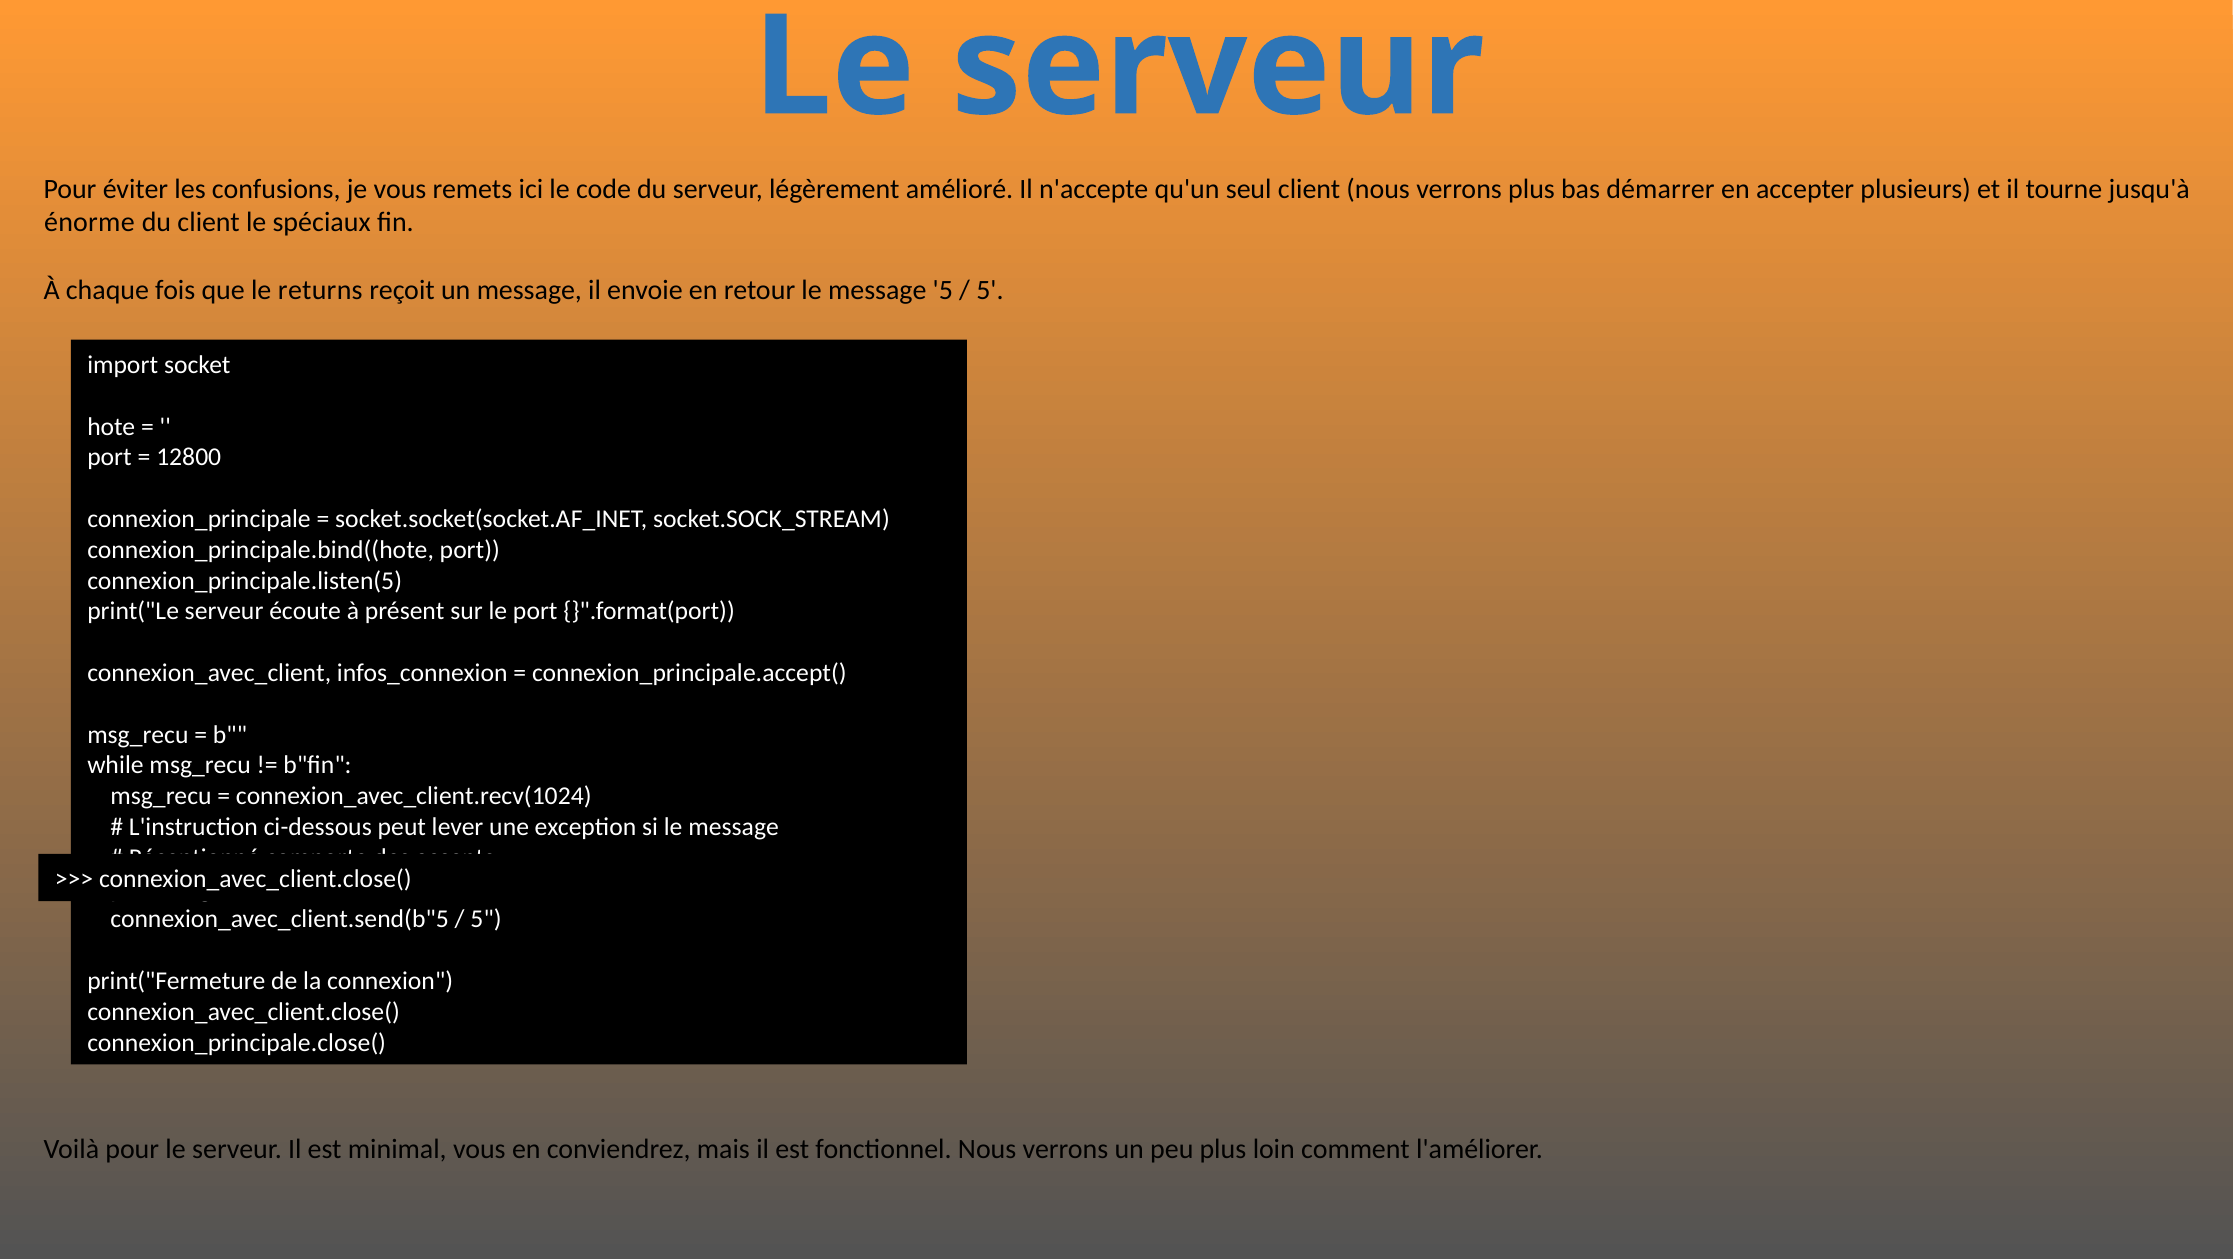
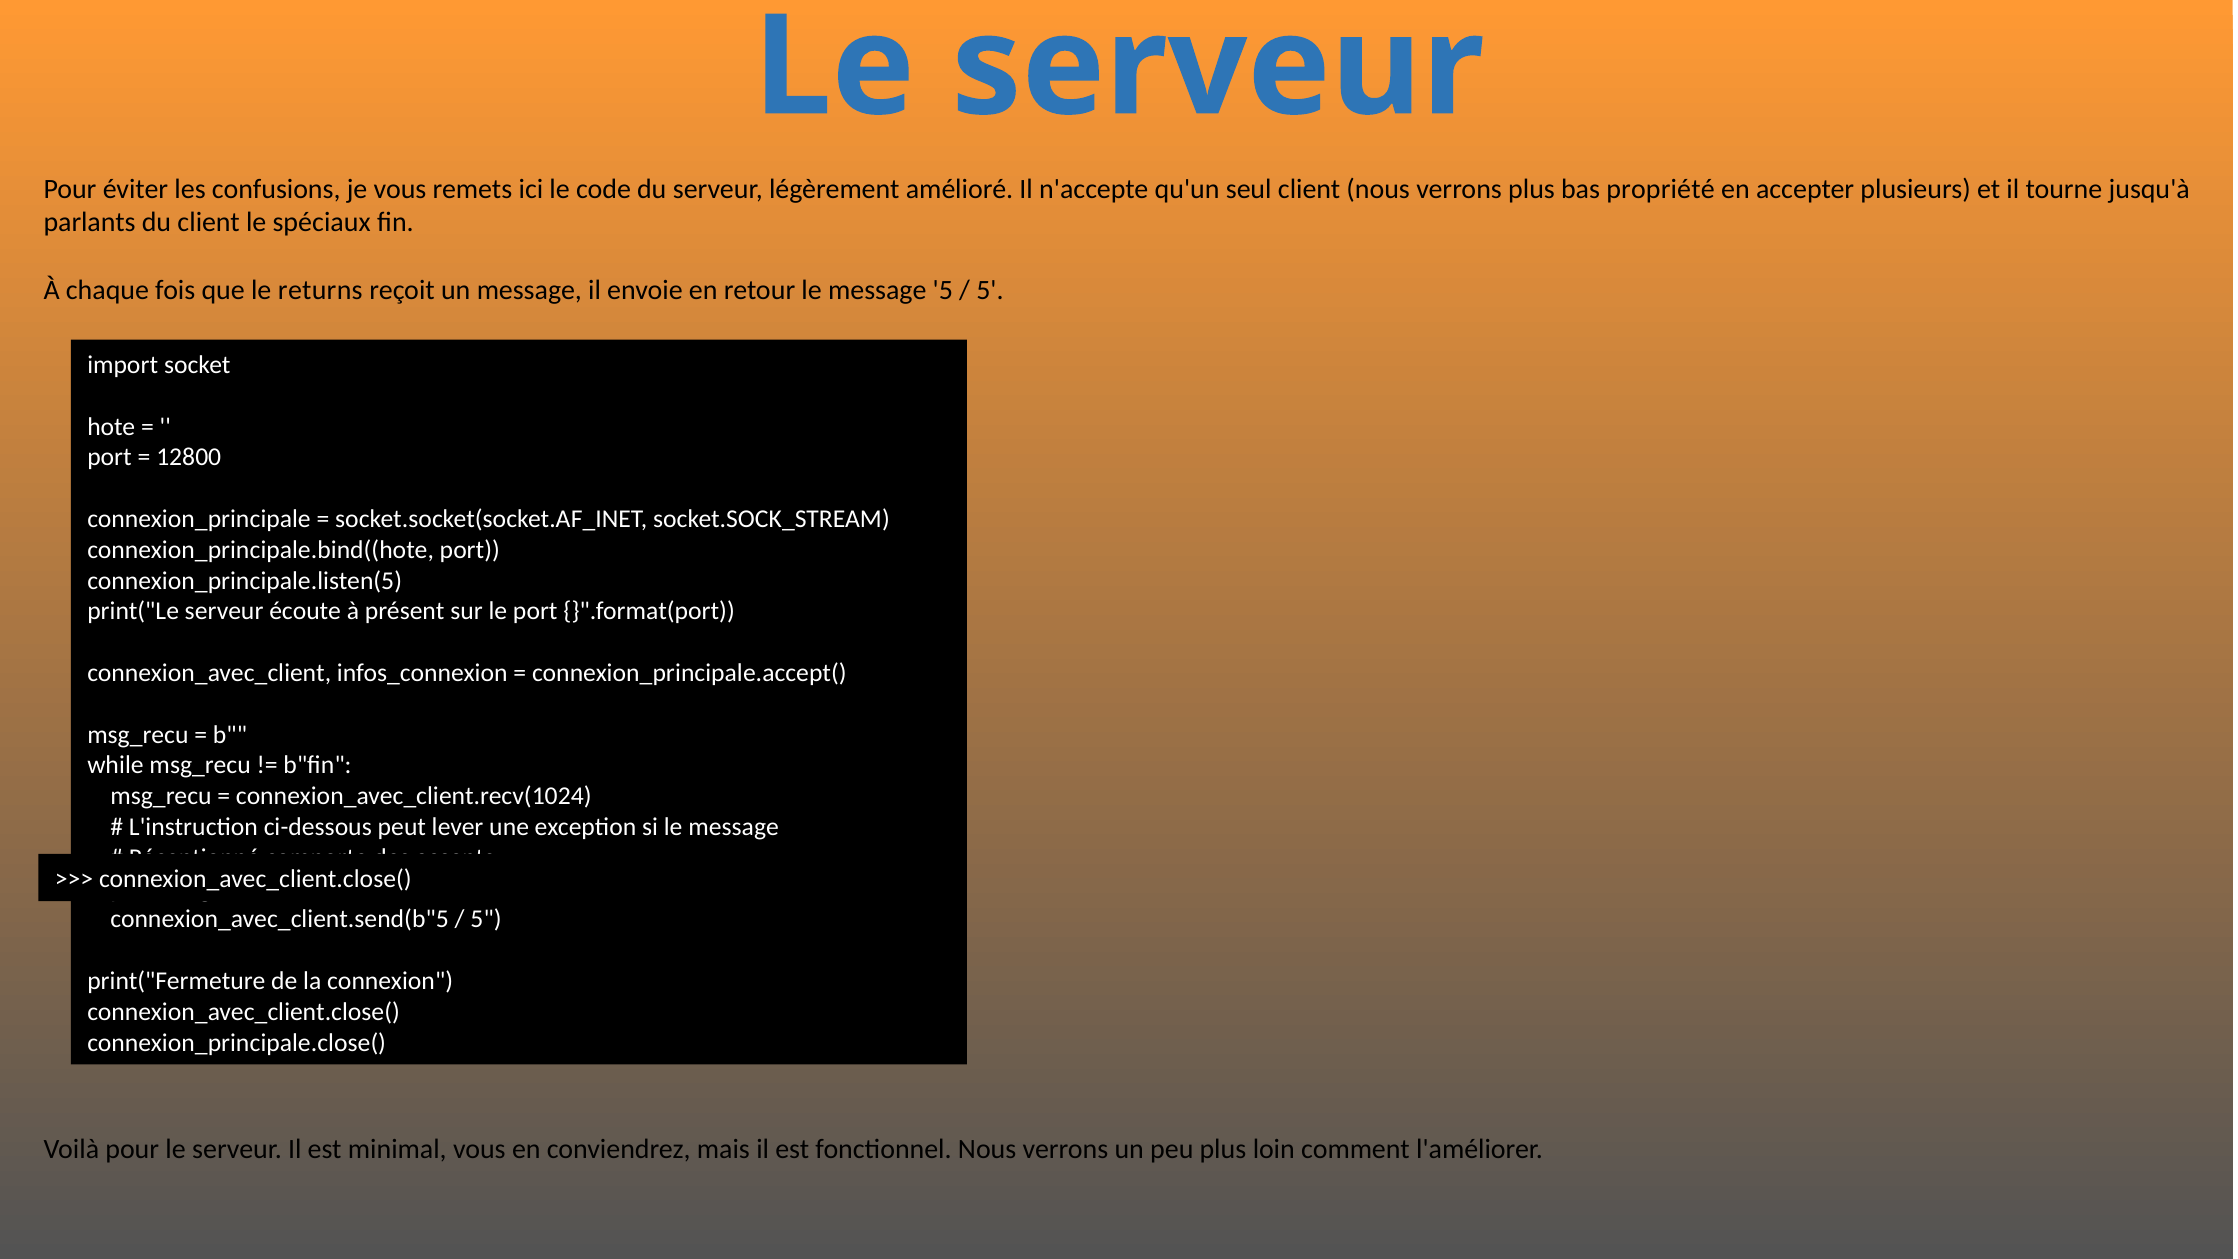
démarrer: démarrer -> propriété (1661, 189)
énorme: énorme -> parlants (90, 223)
